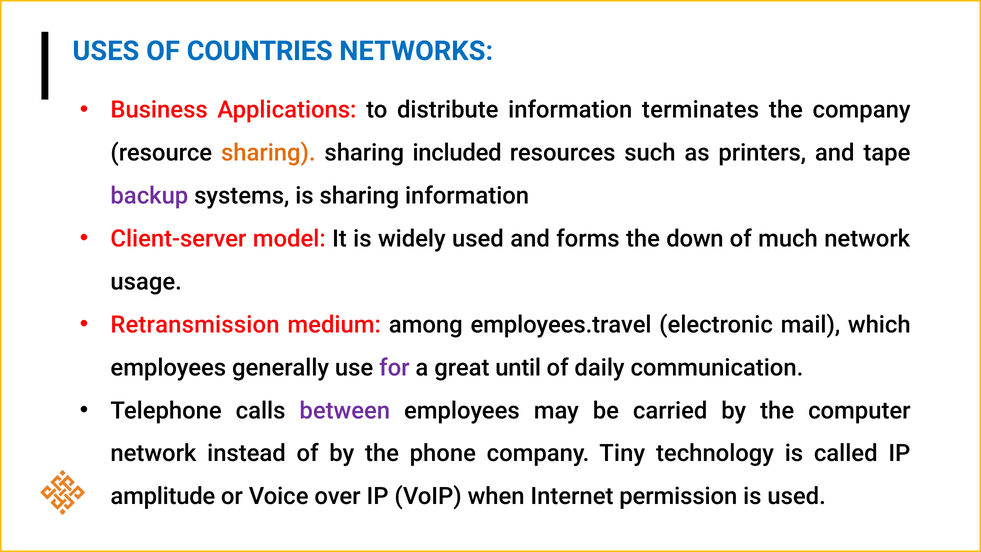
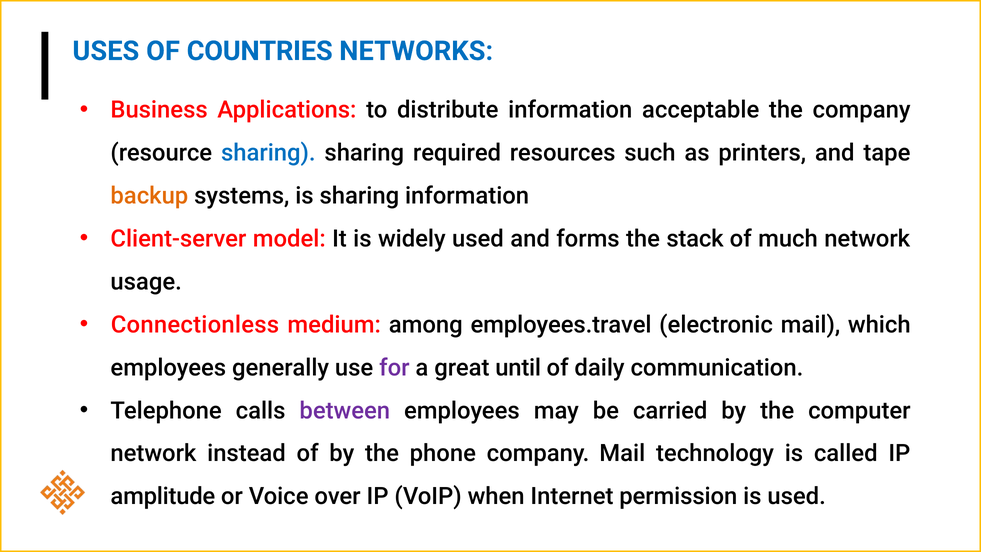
terminates: terminates -> acceptable (701, 110)
sharing colour: orange -> blue (268, 153)
included: included -> required (457, 153)
backup colour: purple -> orange (149, 196)
down: down -> stack (695, 239)
Retransmission: Retransmission -> Connectionless (195, 325)
company Tiny: Tiny -> Mail (622, 453)
